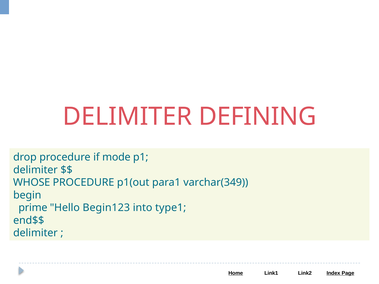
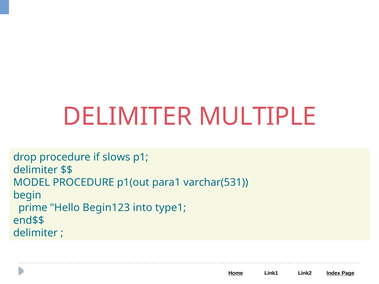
DEFINING: DEFINING -> MULTIPLE (258, 117)
mode: mode -> slows (116, 157)
WHOSE: WHOSE -> MODEL (32, 183)
varchar(349: varchar(349 -> varchar(531 (216, 183)
